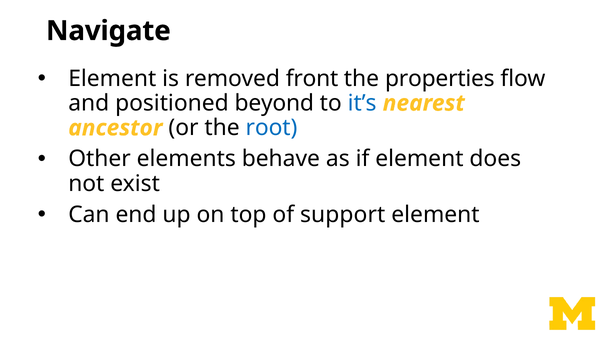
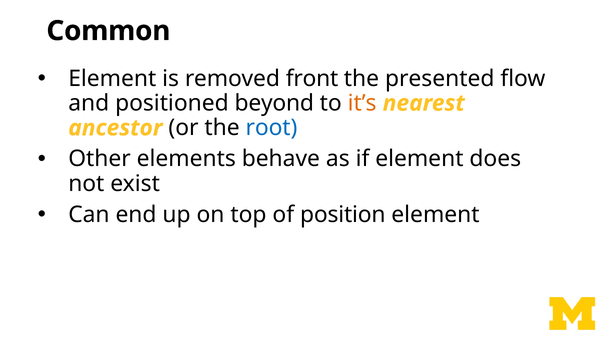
Navigate: Navigate -> Common (108, 31)
properties: properties -> presented (440, 78)
it’s colour: blue -> orange (362, 103)
support: support -> position (343, 214)
